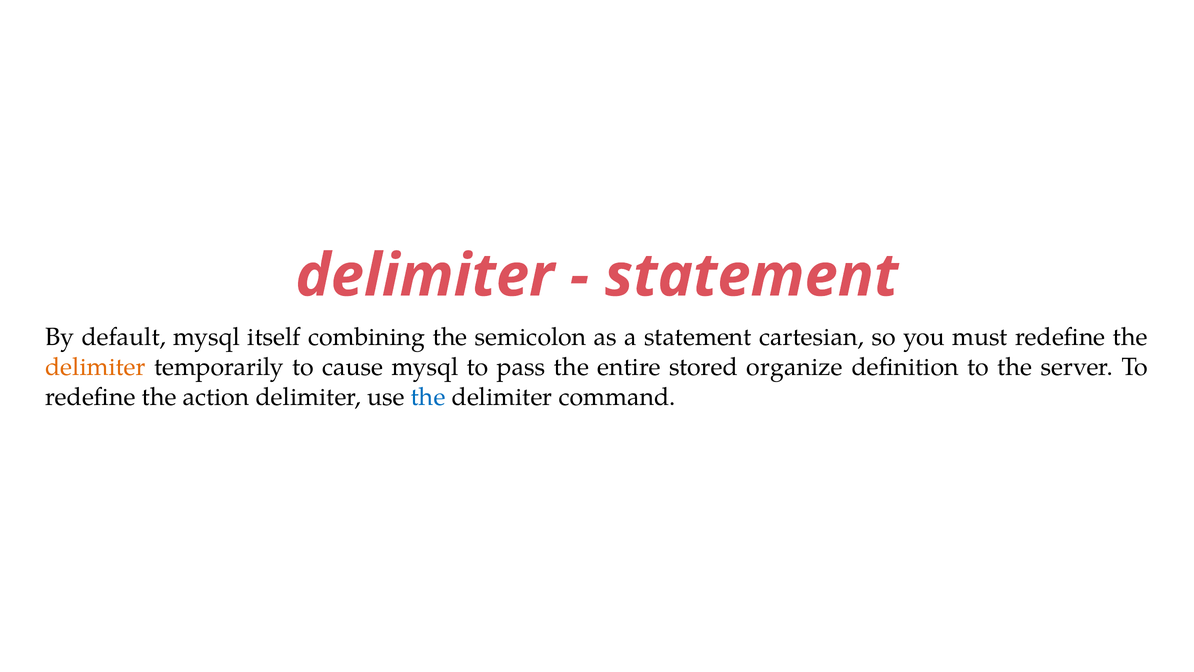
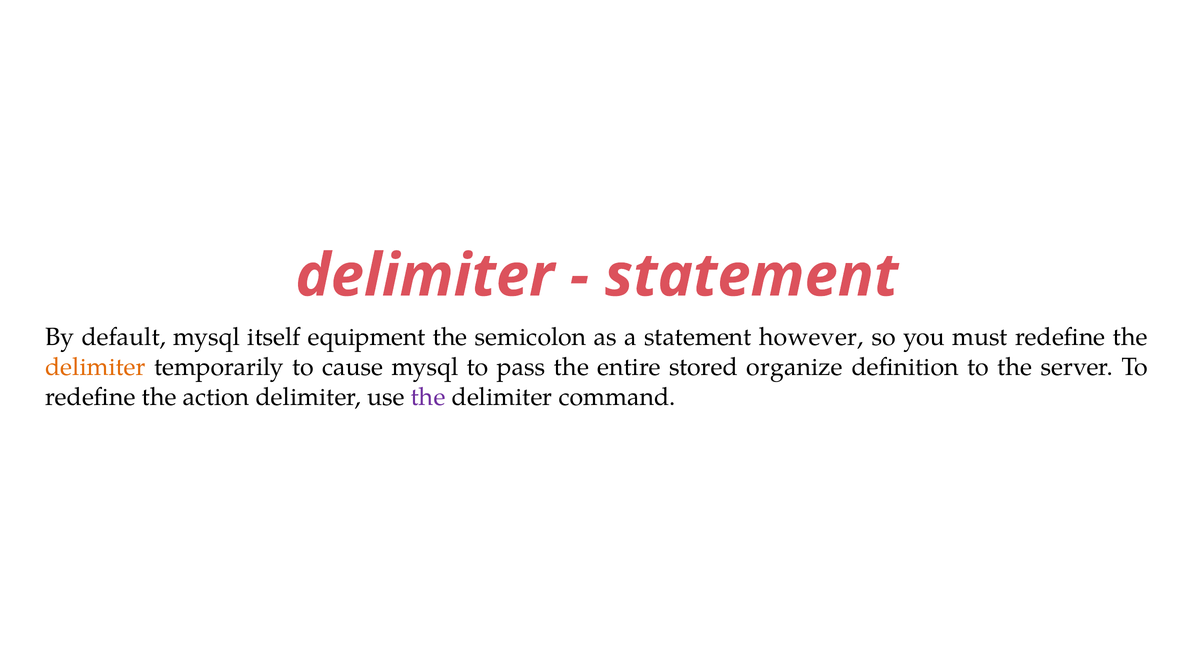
combining: combining -> equipment (367, 337)
cartesian: cartesian -> however (811, 337)
the colour: blue -> purple (428, 397)
